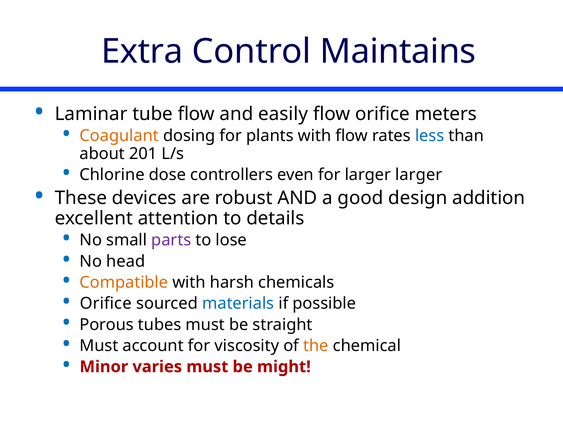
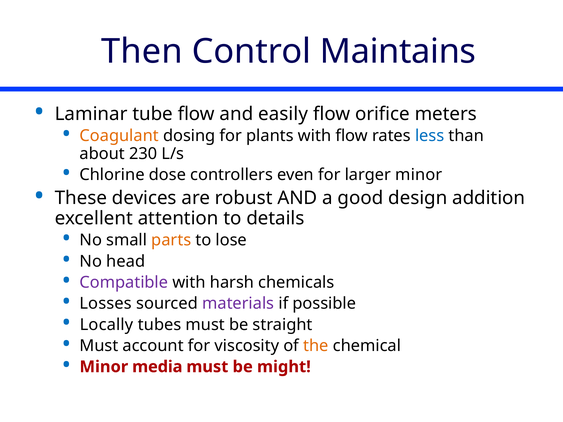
Extra: Extra -> Then (142, 52)
201: 201 -> 230 (143, 154)
larger larger: larger -> minor (419, 175)
parts colour: purple -> orange (171, 240)
Compatible colour: orange -> purple (124, 283)
Orifice: Orifice -> Losses (106, 304)
materials colour: blue -> purple (238, 304)
Porous: Porous -> Locally (107, 325)
varies: varies -> media (157, 367)
